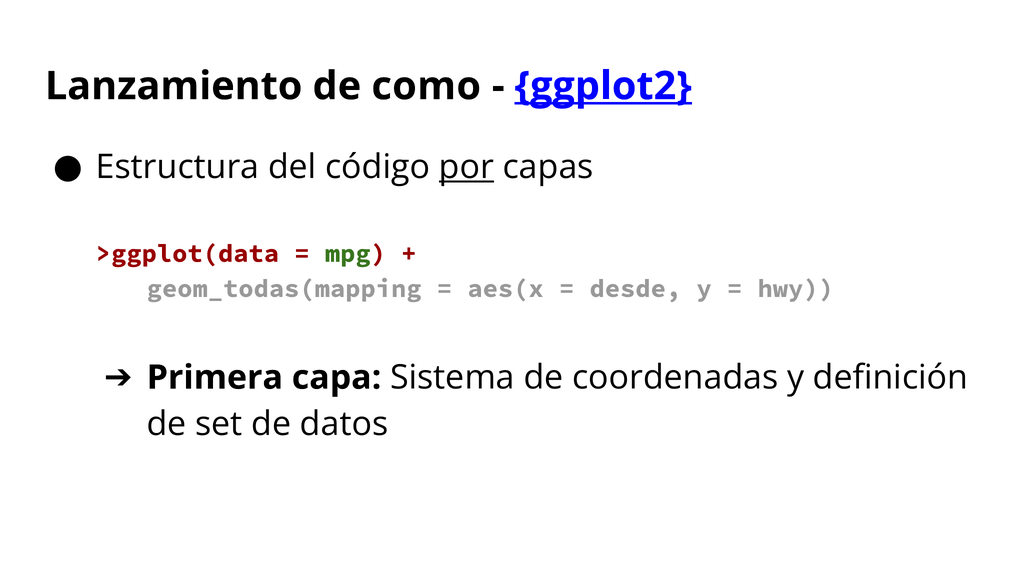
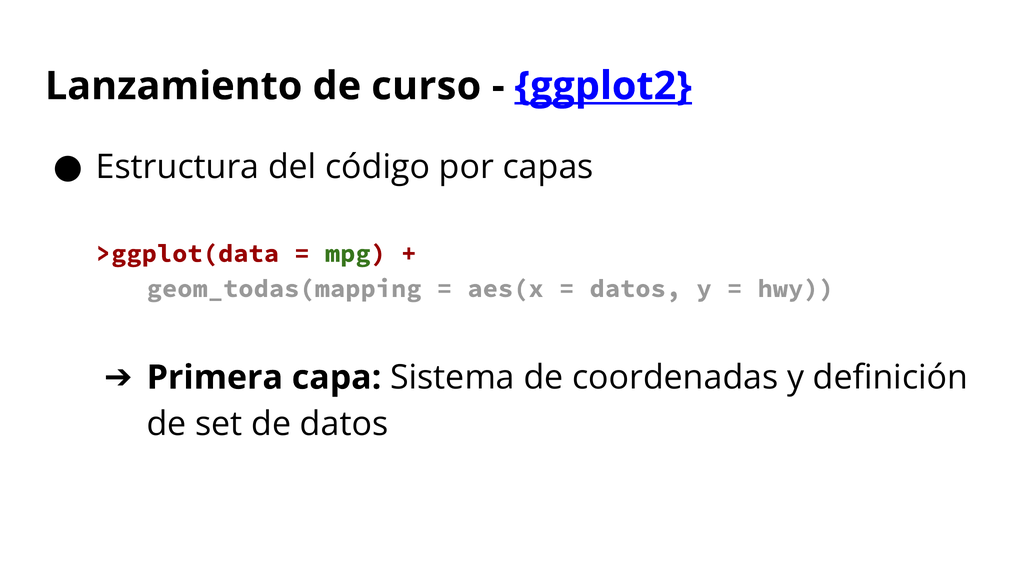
como: como -> curso (426, 86)
por underline: present -> none (466, 167)
desde: desde -> datos (635, 289)
